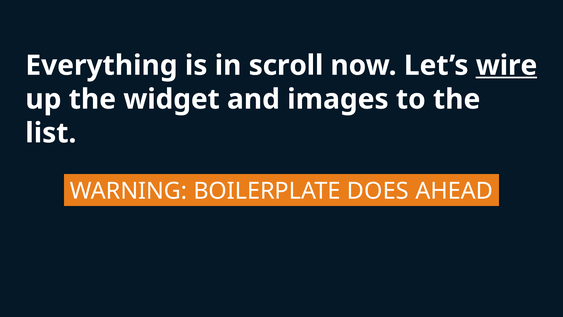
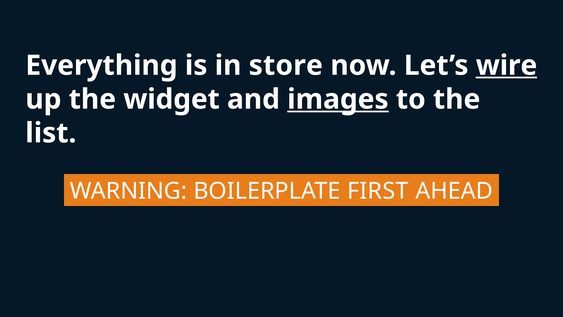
scroll: scroll -> store (286, 65)
images underline: none -> present (338, 99)
DOES: DOES -> FIRST (378, 191)
